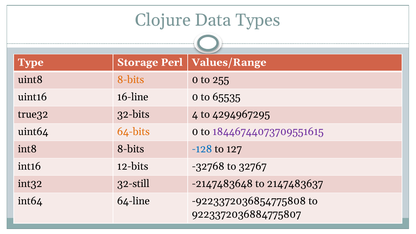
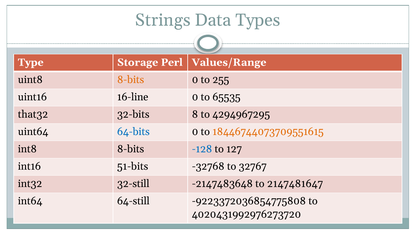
Clojure: Clojure -> Strings (163, 20)
true32: true32 -> that32 (33, 114)
4: 4 -> 8 (195, 114)
64-bits colour: orange -> blue (133, 132)
18446744073709551615 colour: purple -> orange (268, 132)
12-bits: 12-bits -> 51-bits (133, 166)
2147483637: 2147483637 -> 2147481647 (295, 184)
64-line: 64-line -> 64-still (133, 201)
9223372036884775807: 9223372036884775807 -> 4020431992976273720 (246, 214)
